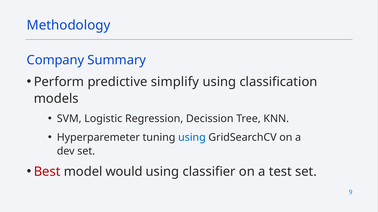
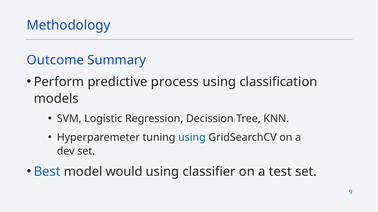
Company: Company -> Outcome (55, 60)
simplify: simplify -> process (175, 82)
Best colour: red -> blue (47, 172)
